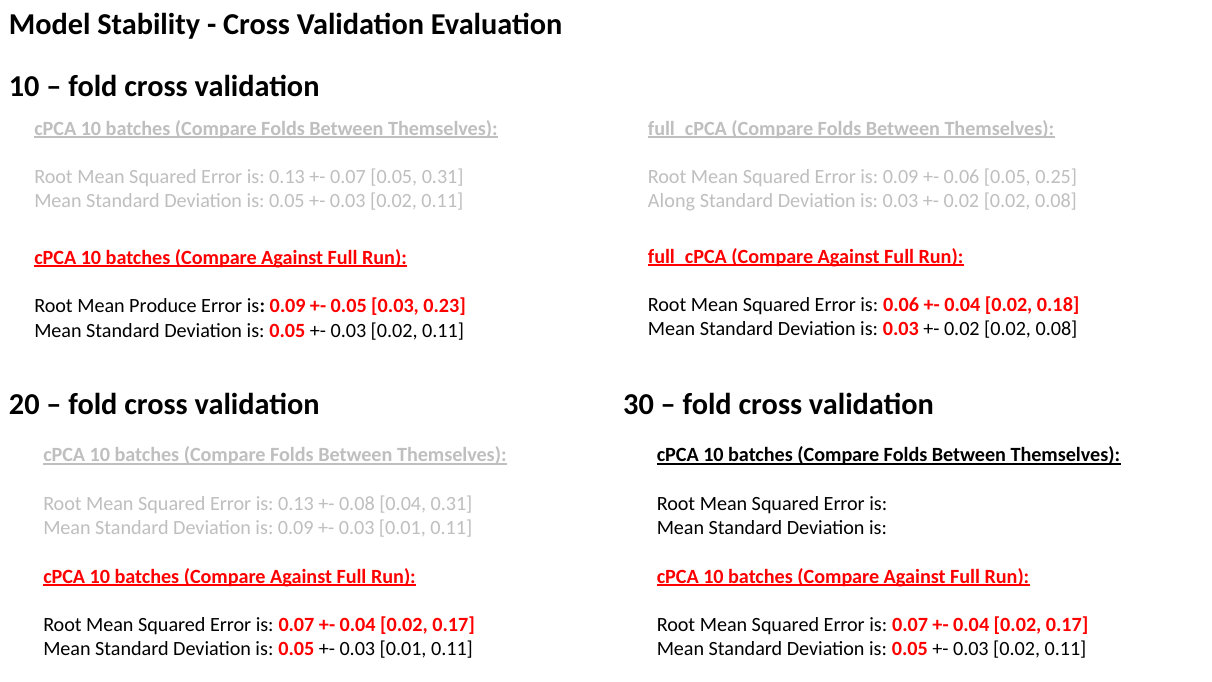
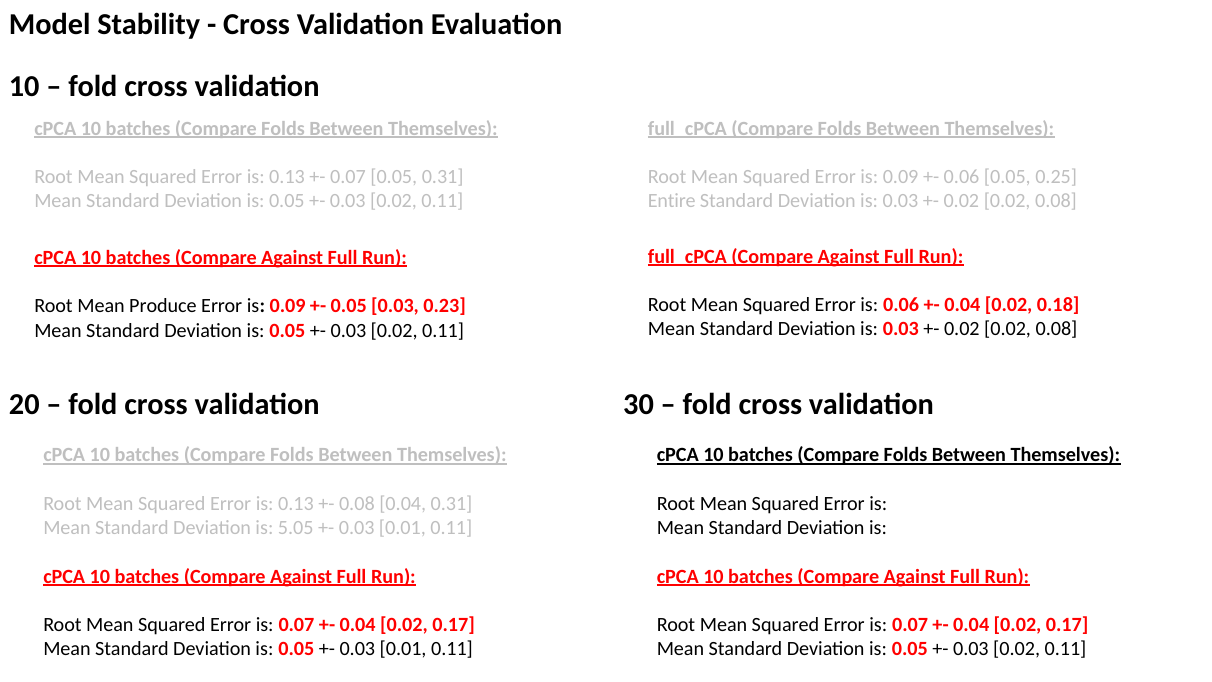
Along: Along -> Entire (672, 201)
Deviation is 0.09: 0.09 -> 5.05 (296, 528)
